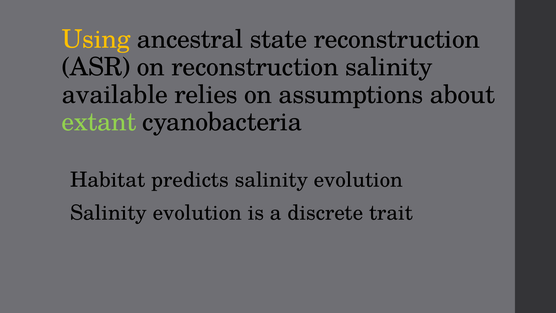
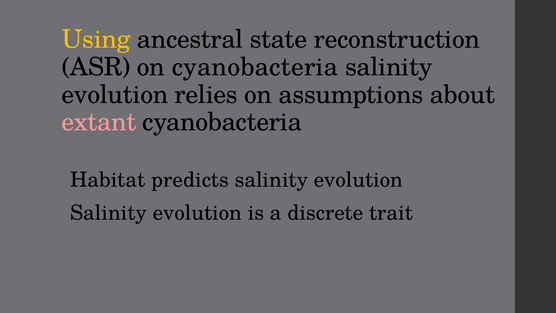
on reconstruction: reconstruction -> cyanobacteria (255, 67)
available: available -> evolution (115, 95)
extant colour: light green -> pink (99, 122)
